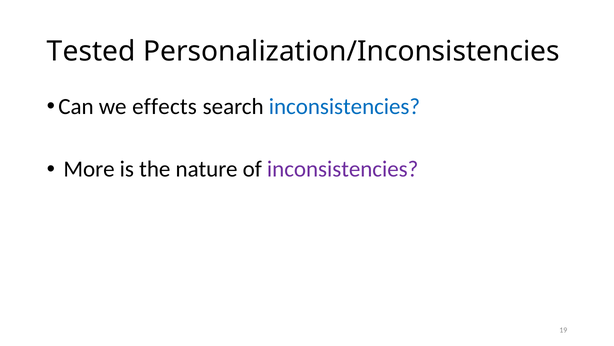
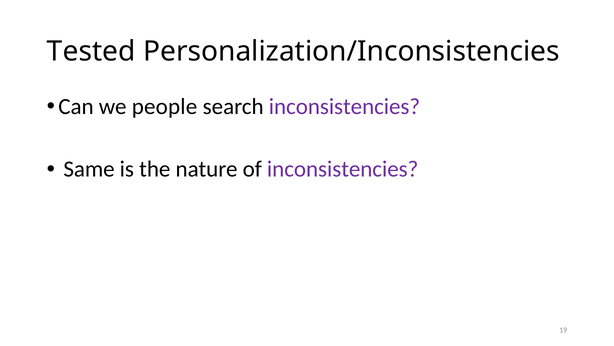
effects: effects -> people (165, 107)
inconsistencies colour: blue -> purple (344, 107)
More: More -> Same (89, 169)
